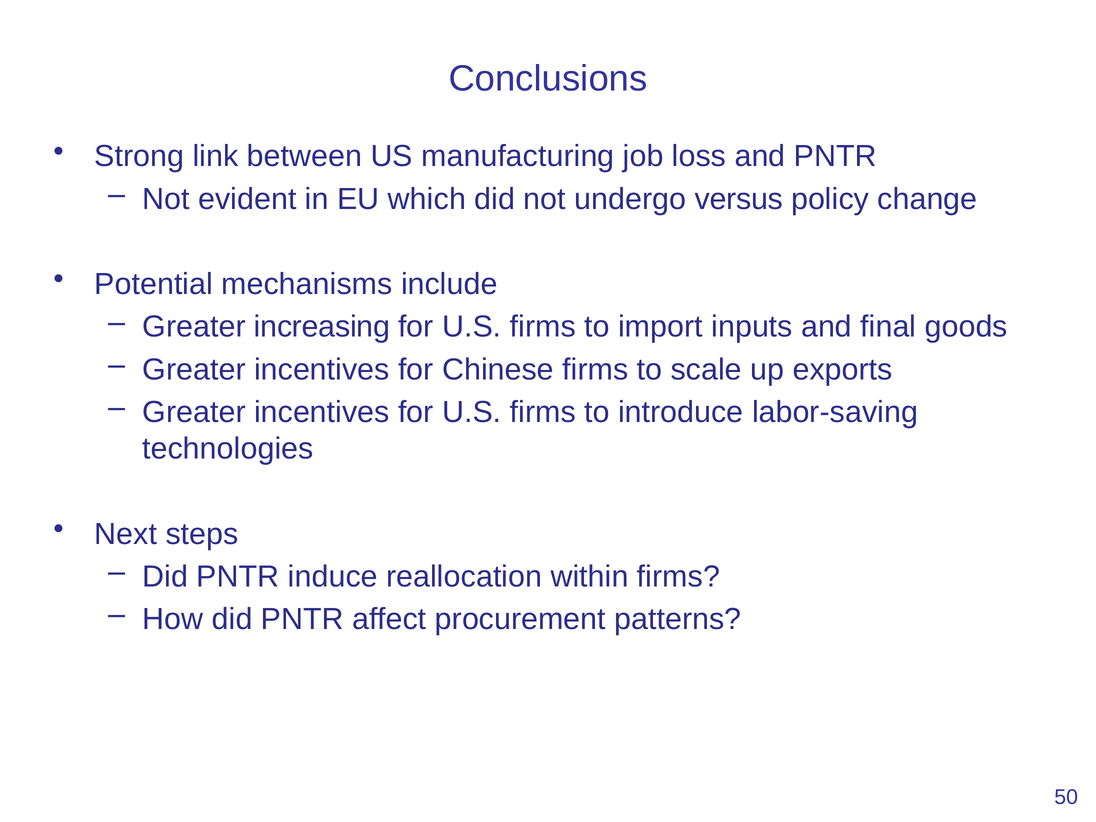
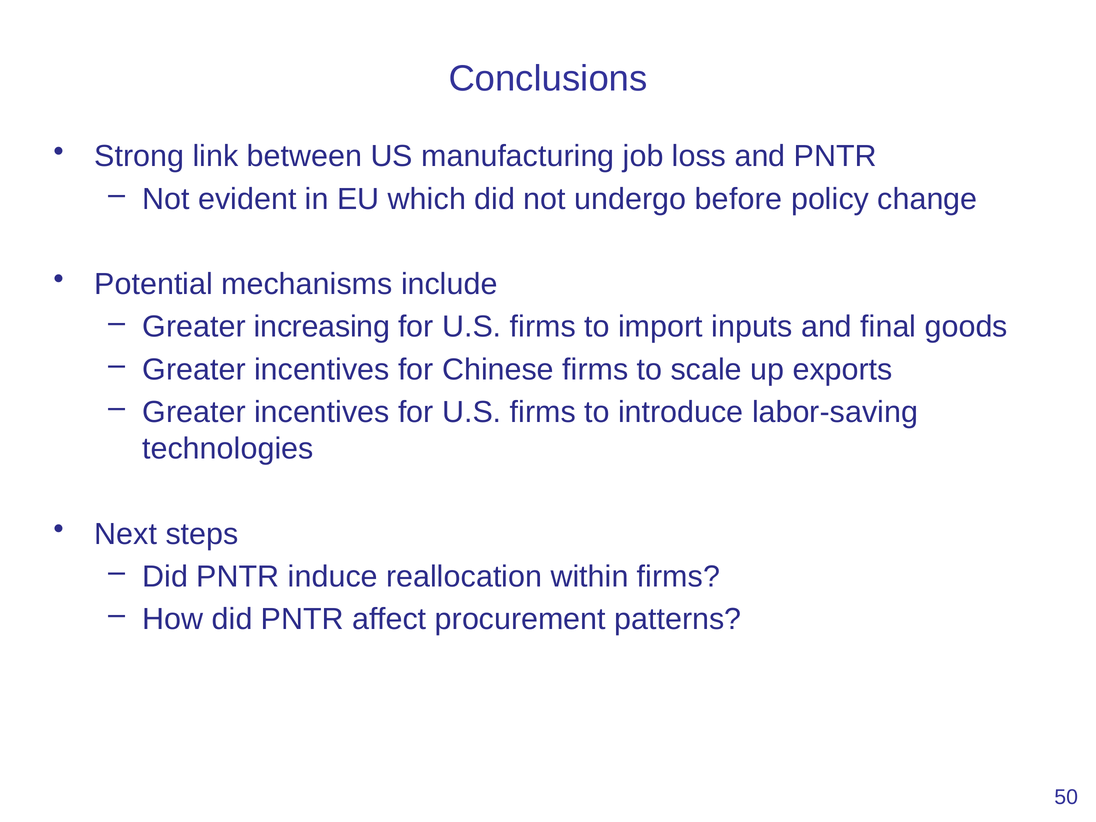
versus: versus -> before (738, 199)
